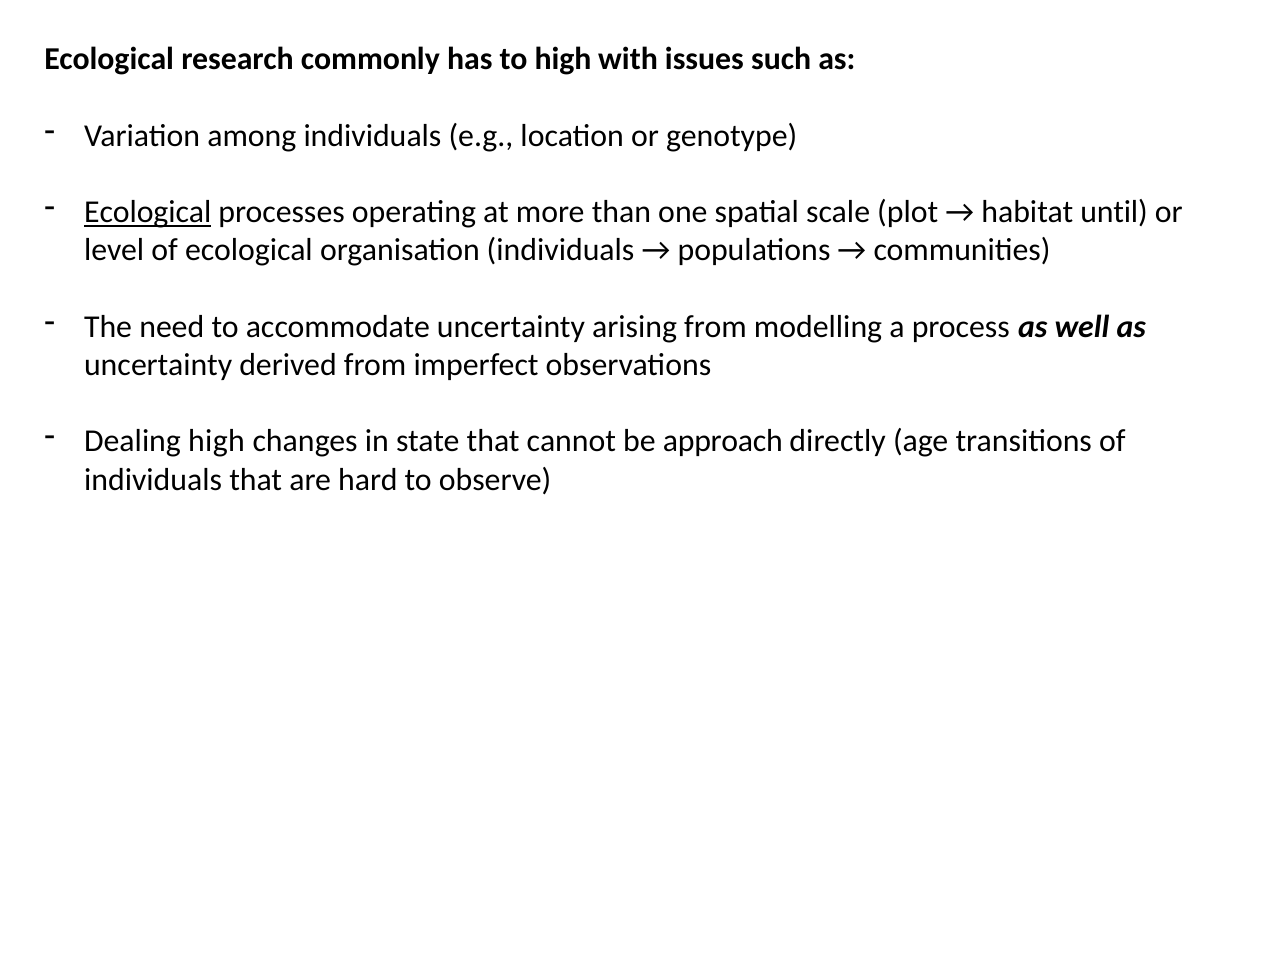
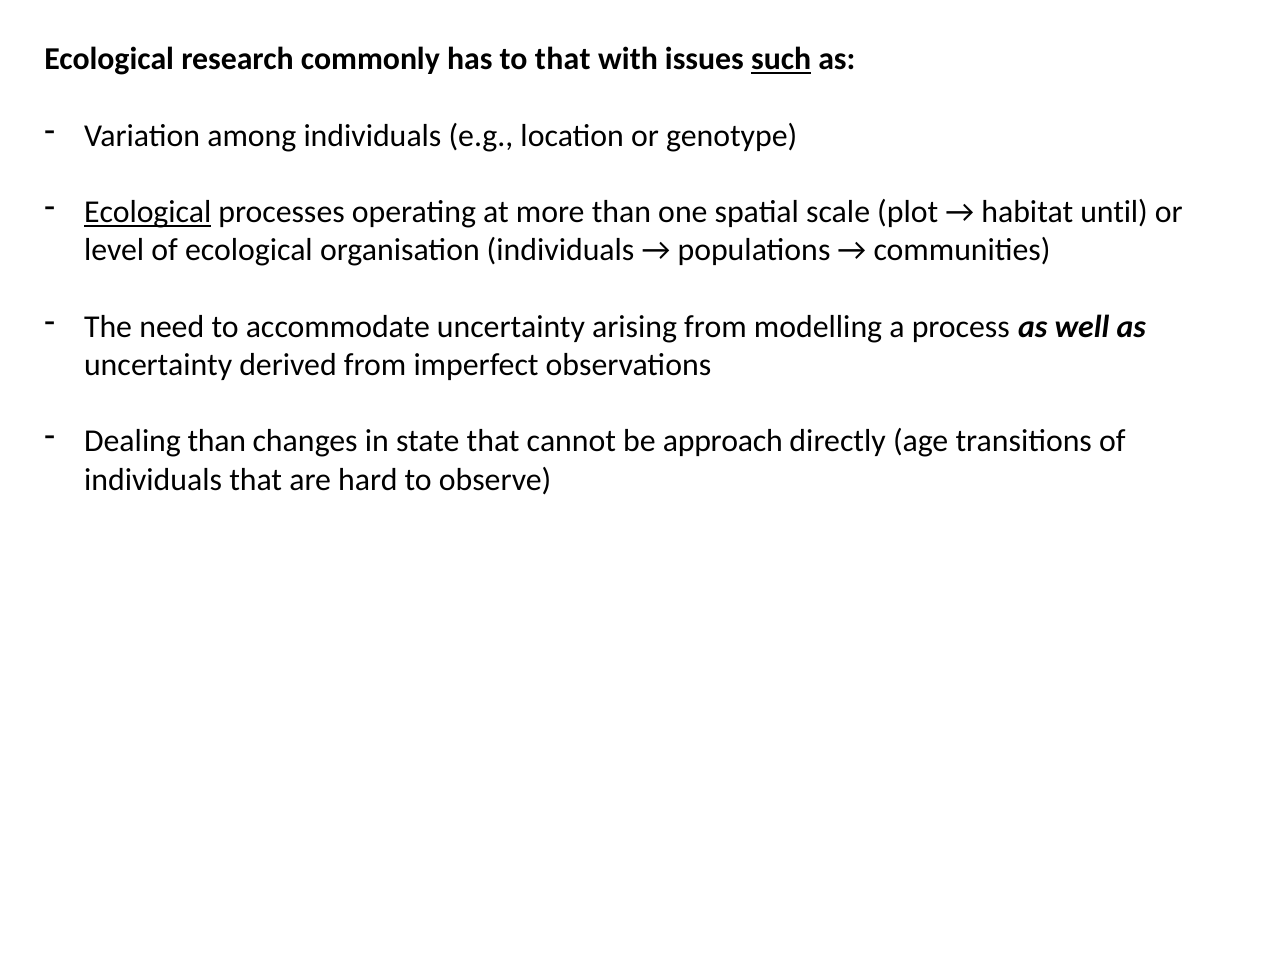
to high: high -> that (563, 59)
such underline: none -> present (781, 59)
Dealing high: high -> than (217, 441)
